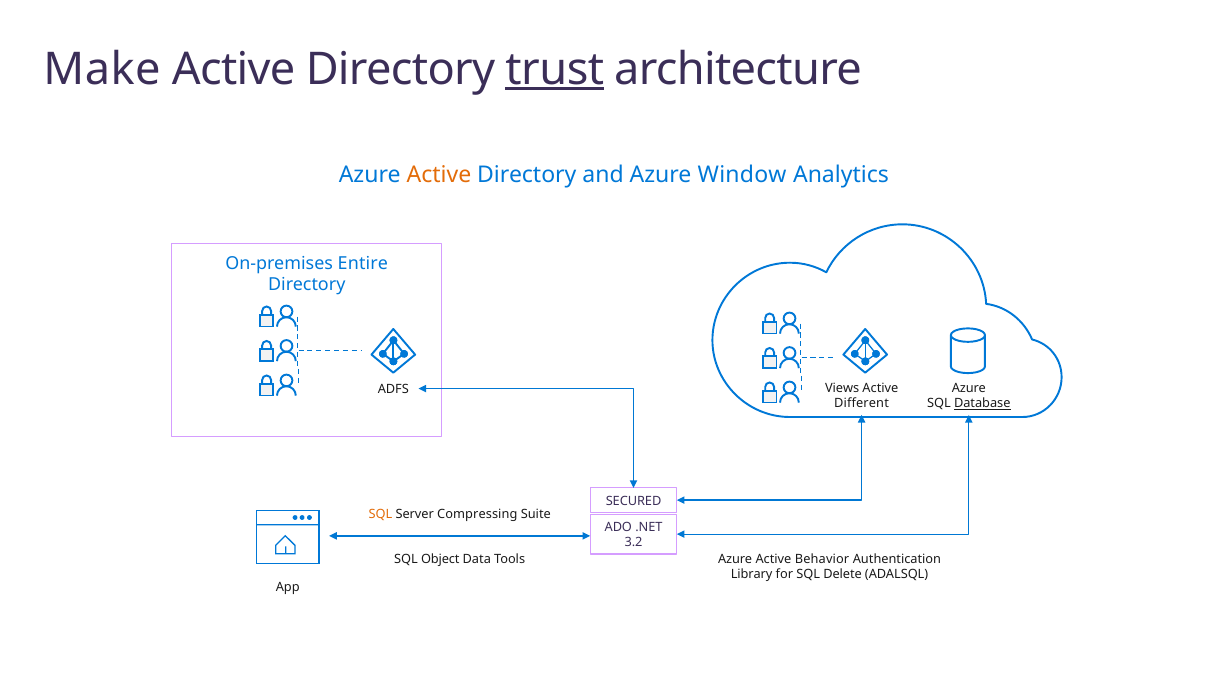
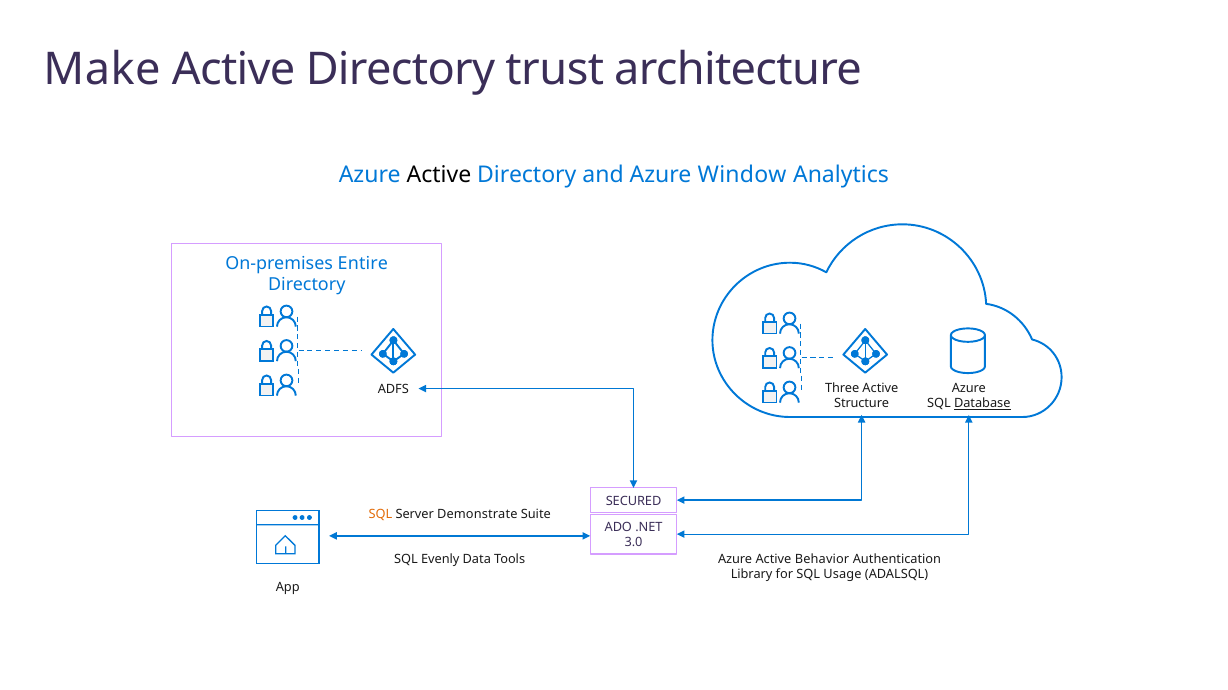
trust underline: present -> none (555, 69)
Active colour: orange -> black (439, 175)
Views: Views -> Three (842, 389)
Different: Different -> Structure (862, 404)
Compressing: Compressing -> Demonstrate (477, 514)
3.2: 3.2 -> 3.0 (634, 543)
Object: Object -> Evenly (440, 560)
Delete: Delete -> Usage (842, 575)
